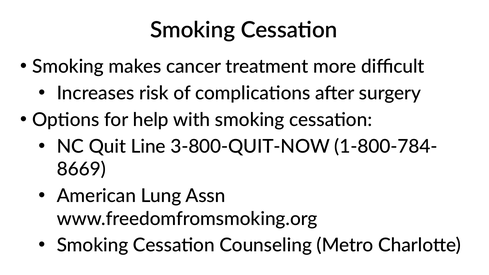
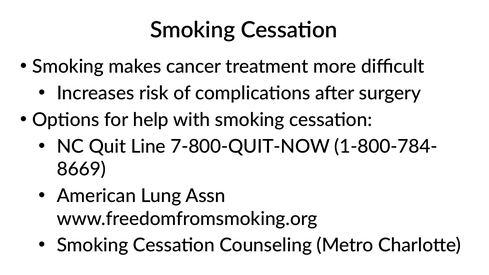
3-800-QUIT-NOW: 3-800-QUIT-NOW -> 7-800-QUIT-NOW (250, 146)
